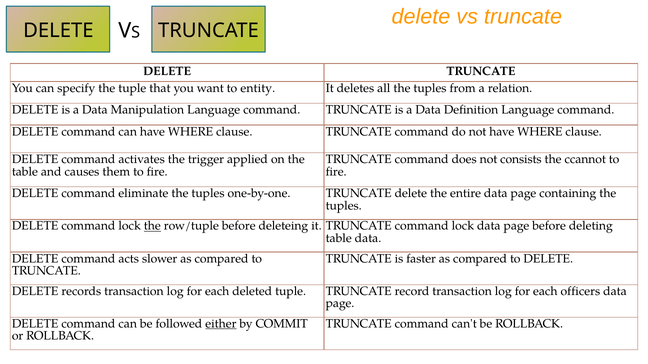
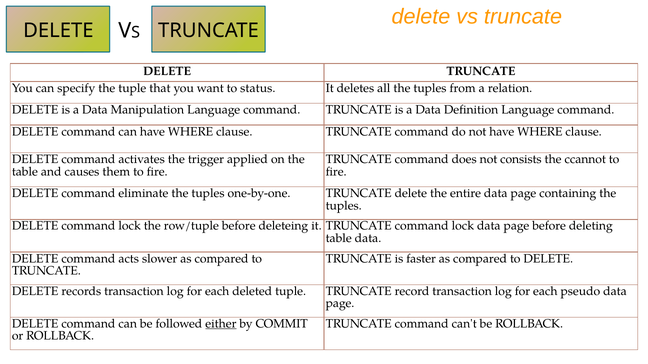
entity: entity -> status (258, 88)
the underline: present -> none (152, 226)
officers: officers -> pseudo (580, 291)
